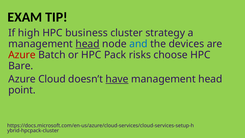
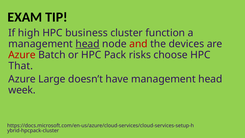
strategy: strategy -> function (165, 33)
and colour: blue -> red (138, 44)
Bare: Bare -> That (21, 66)
Cloud: Cloud -> Large (52, 79)
have underline: present -> none (117, 79)
point: point -> week (22, 90)
